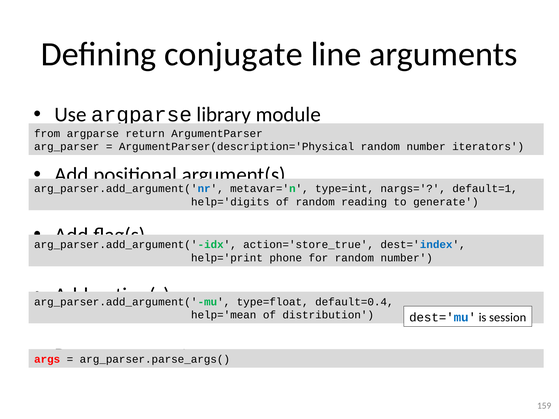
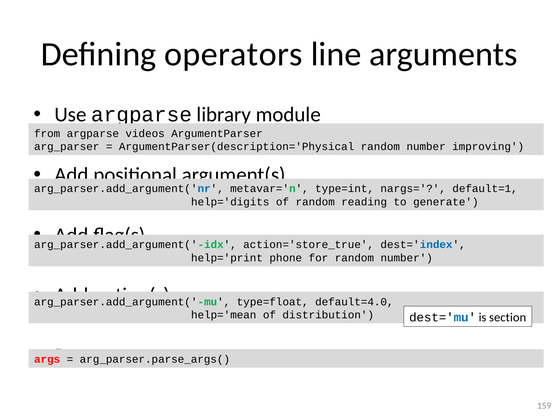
conjugate: conjugate -> operators (233, 54)
return: return -> videos (145, 133)
iterators: iterators -> improving (488, 147)
default=0.4: default=0.4 -> default=4.0 (354, 302)
session: session -> section (508, 318)
